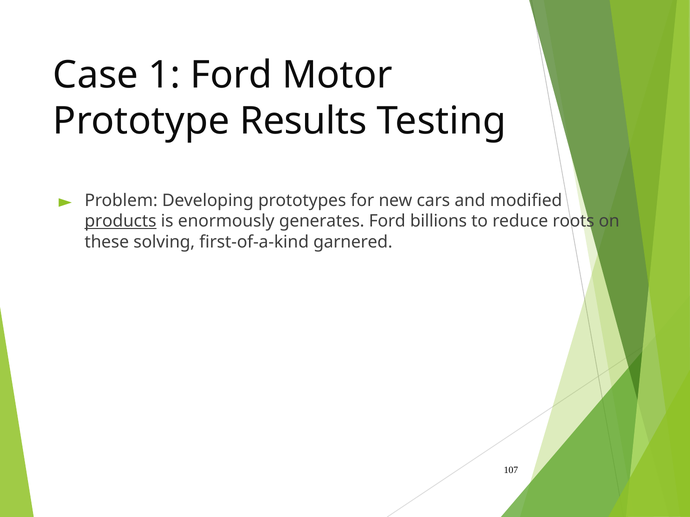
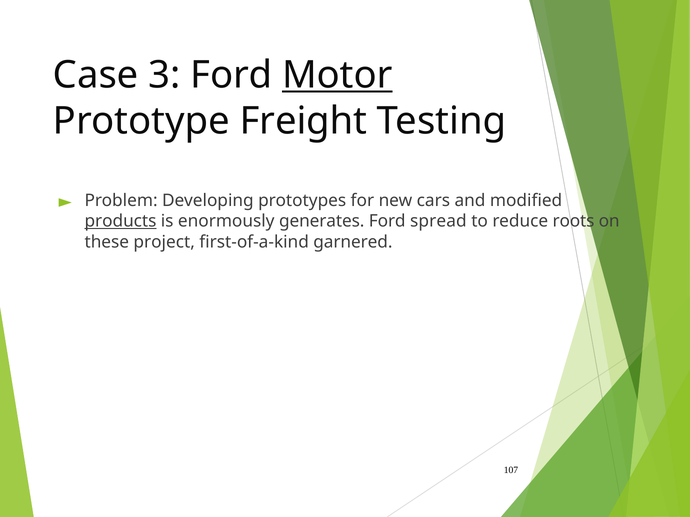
1: 1 -> 3 (164, 75)
Motor underline: none -> present (337, 75)
Results: Results -> Freight (303, 121)
billions: billions -> spread (438, 221)
solving: solving -> project (164, 242)
